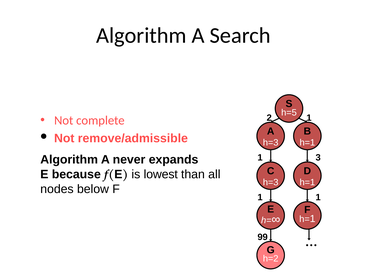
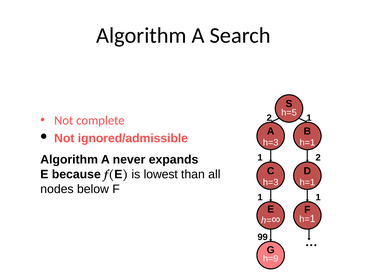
remove/admissible: remove/admissible -> ignored/admissible (133, 138)
1 3: 3 -> 2 (318, 158)
h=2: h=2 -> h=9 (271, 259)
